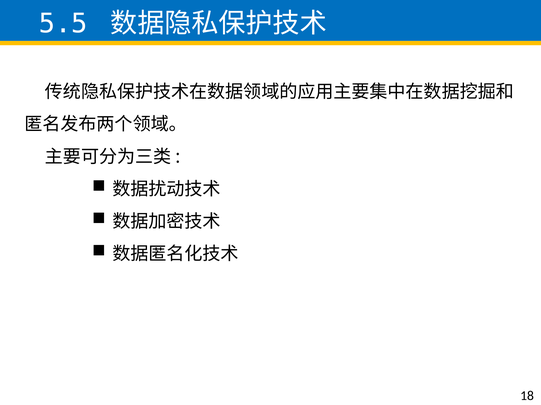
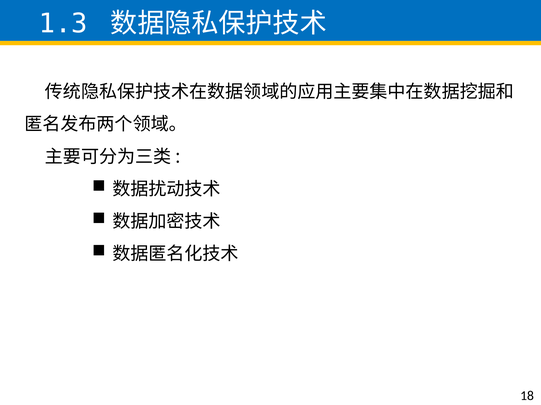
5.5: 5.5 -> 1.3 (63, 24)
